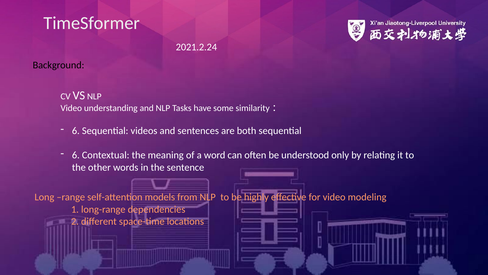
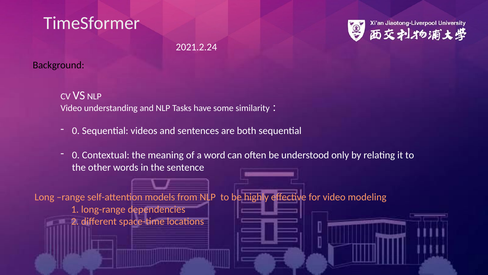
6: 6 -> 0 (76, 131)
6: 6 -> 0 (76, 155)
